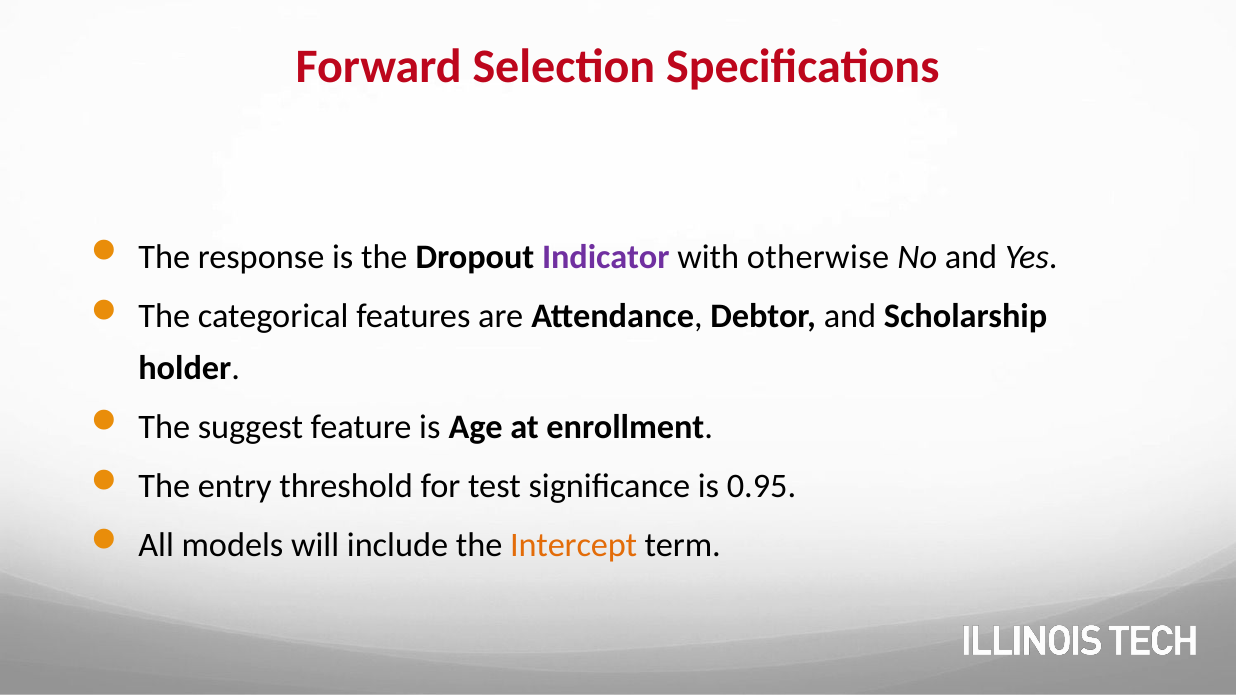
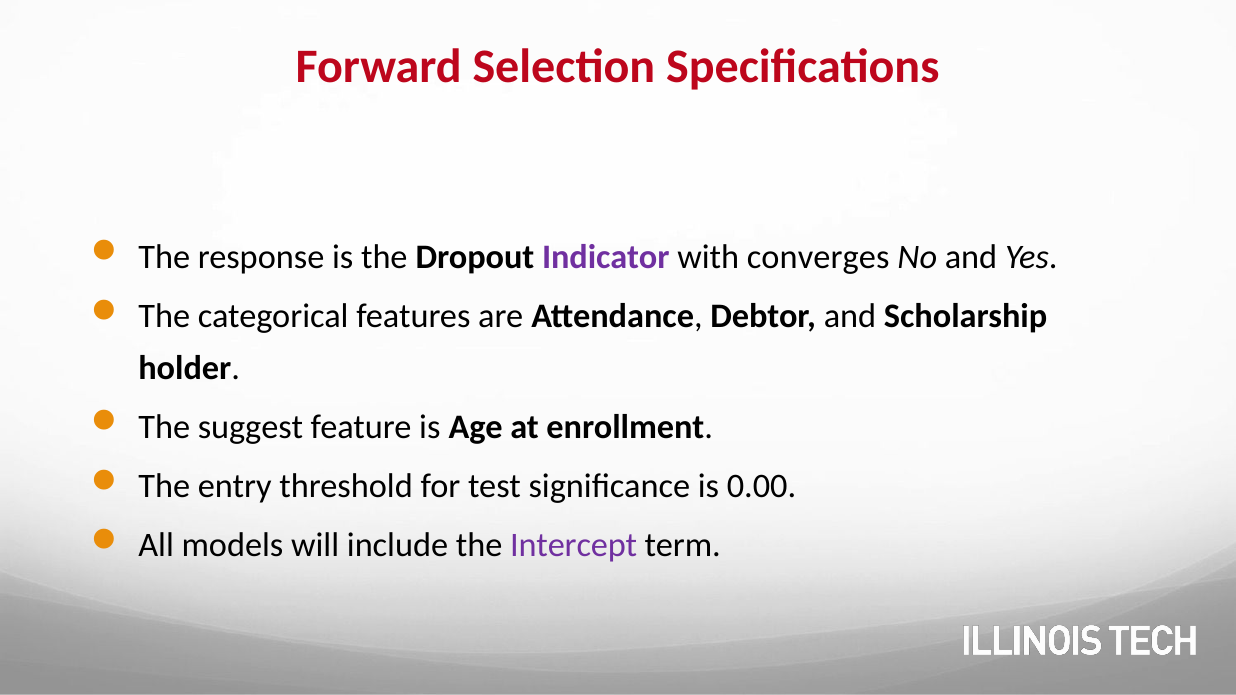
otherwise: otherwise -> converges (818, 257)
0.95: 0.95 -> 0.00 (762, 486)
Intercept colour: orange -> purple (574, 546)
